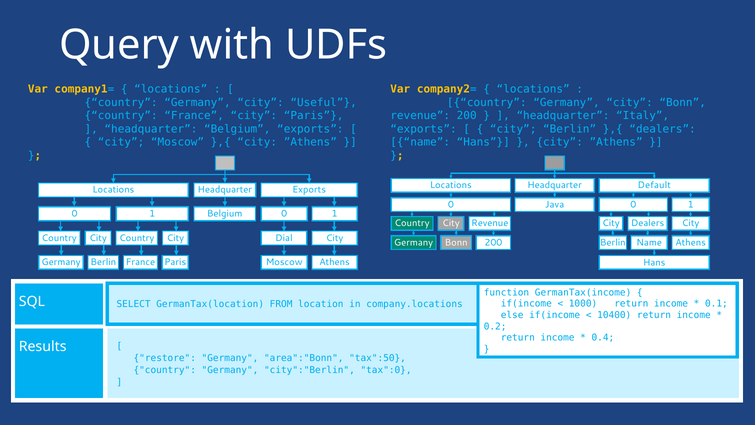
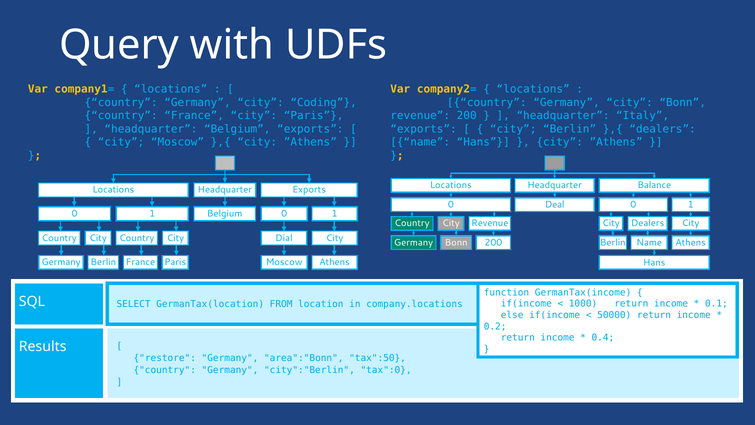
Useful: Useful -> Coding (324, 102)
Default: Default -> Balance (654, 185)
Java: Java -> Deal (555, 204)
10400: 10400 -> 50000 (614, 315)
